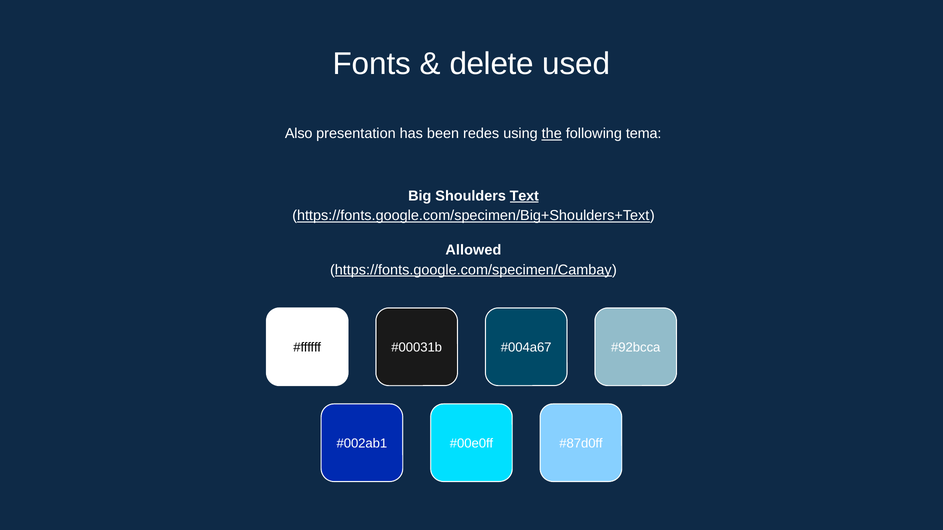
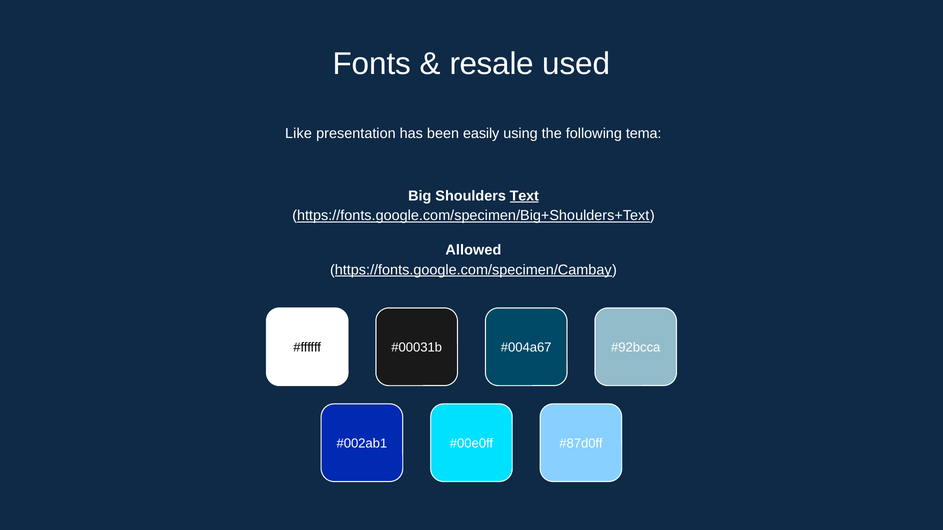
delete: delete -> resale (492, 64)
Also: Also -> Like (299, 134)
redes: redes -> easily (481, 134)
the underline: present -> none (552, 134)
